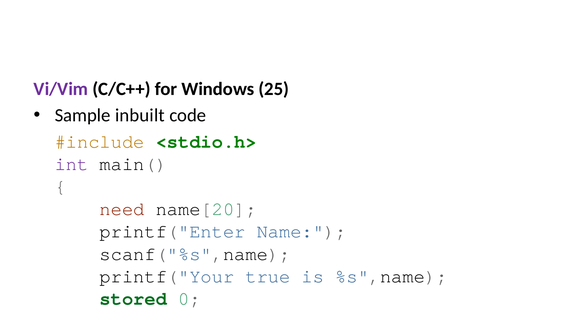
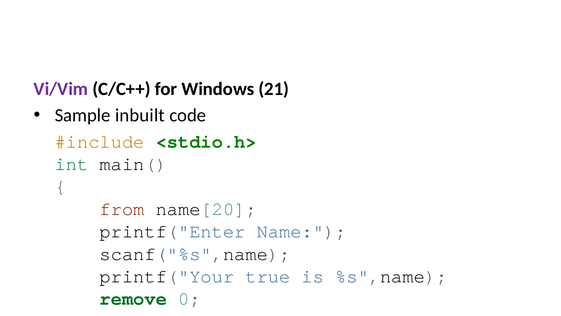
25: 25 -> 21 (274, 89)
int colour: purple -> green (72, 164)
need: need -> from (122, 209)
stored: stored -> remove (133, 298)
